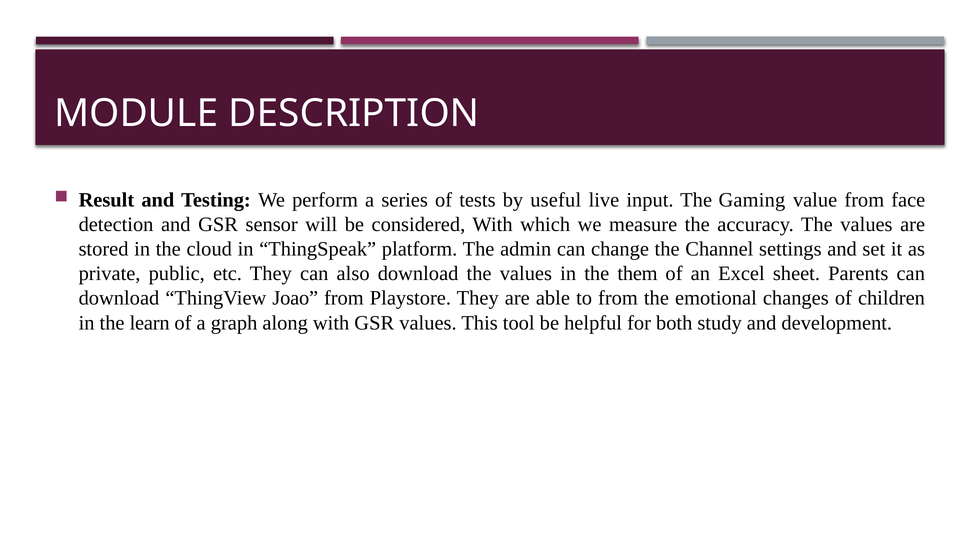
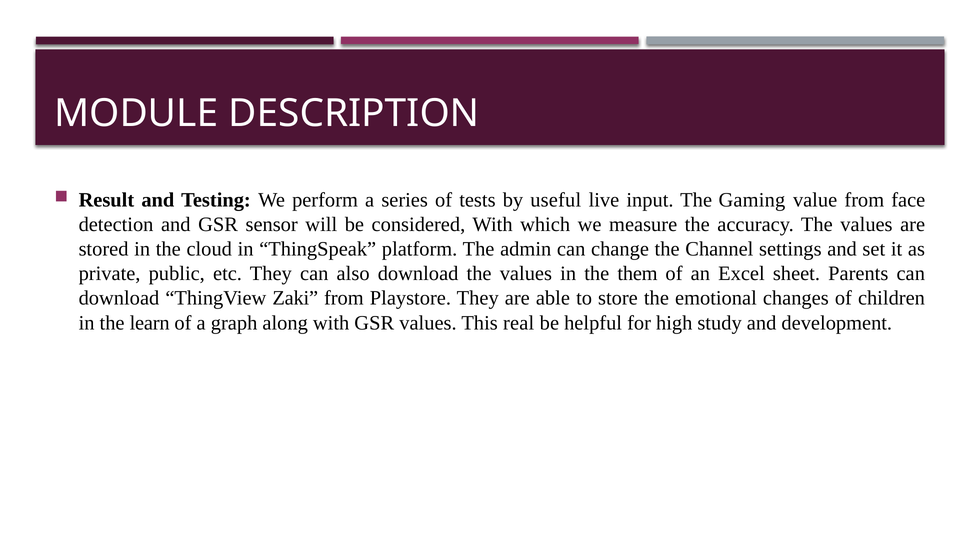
Joao: Joao -> Zaki (295, 298)
to from: from -> store (618, 298)
tool: tool -> real (519, 323)
both: both -> high (674, 323)
